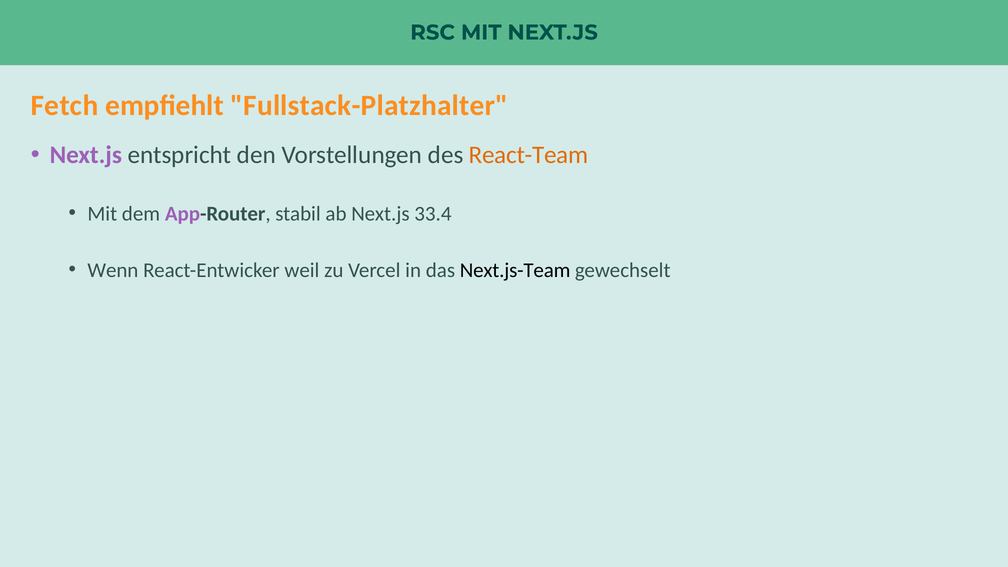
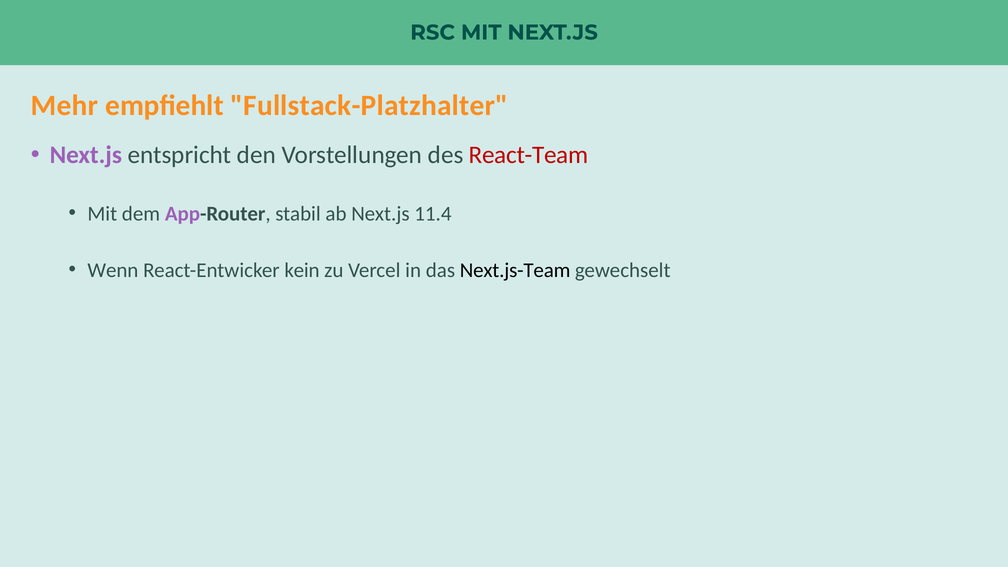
Fetch: Fetch -> Mehr (65, 106)
React-Team colour: orange -> red (529, 155)
33.4: 33.4 -> 11.4 (433, 214)
weil: weil -> kein (302, 270)
